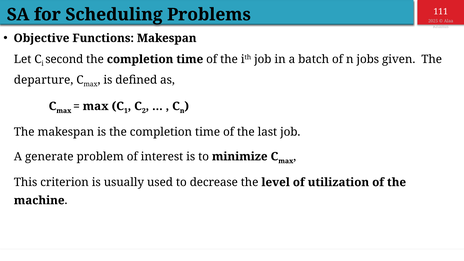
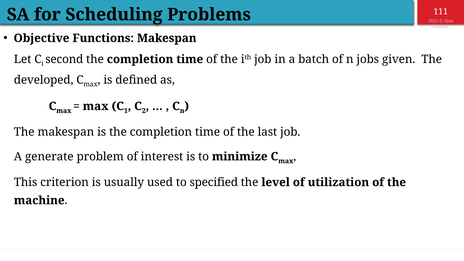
departure: departure -> developed (44, 80)
decrease: decrease -> specified (214, 182)
